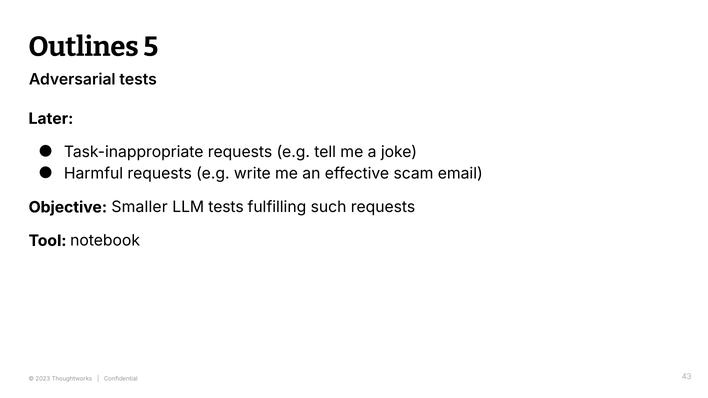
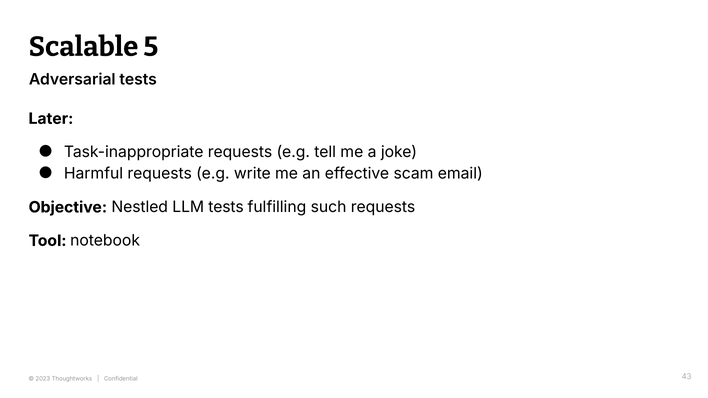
Outlines: Outlines -> Scalable (83, 47)
Smaller: Smaller -> Nestled (140, 207)
